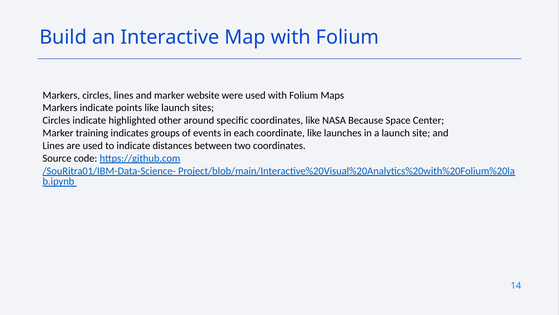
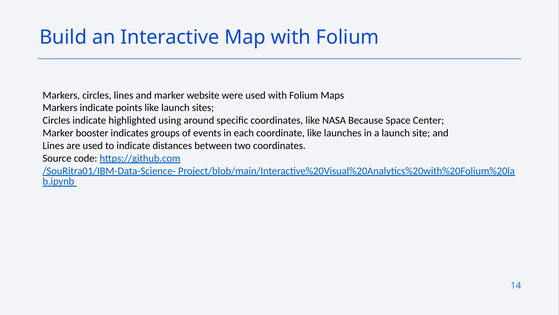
other: other -> using (170, 120)
training: training -> booster (92, 133)
